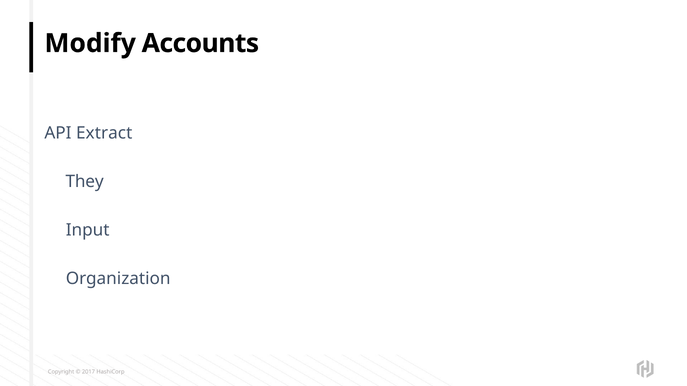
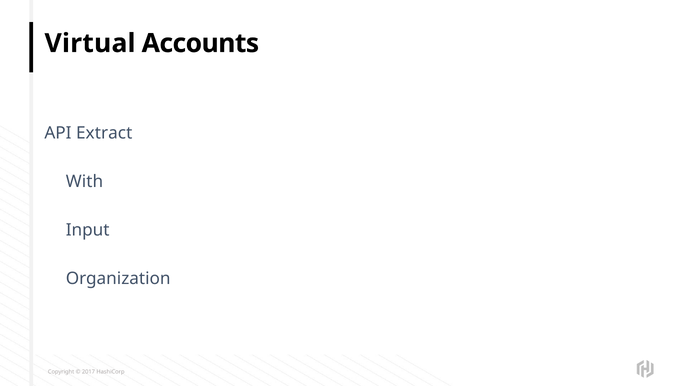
Modify: Modify -> Virtual (90, 43)
They: They -> With (84, 182)
